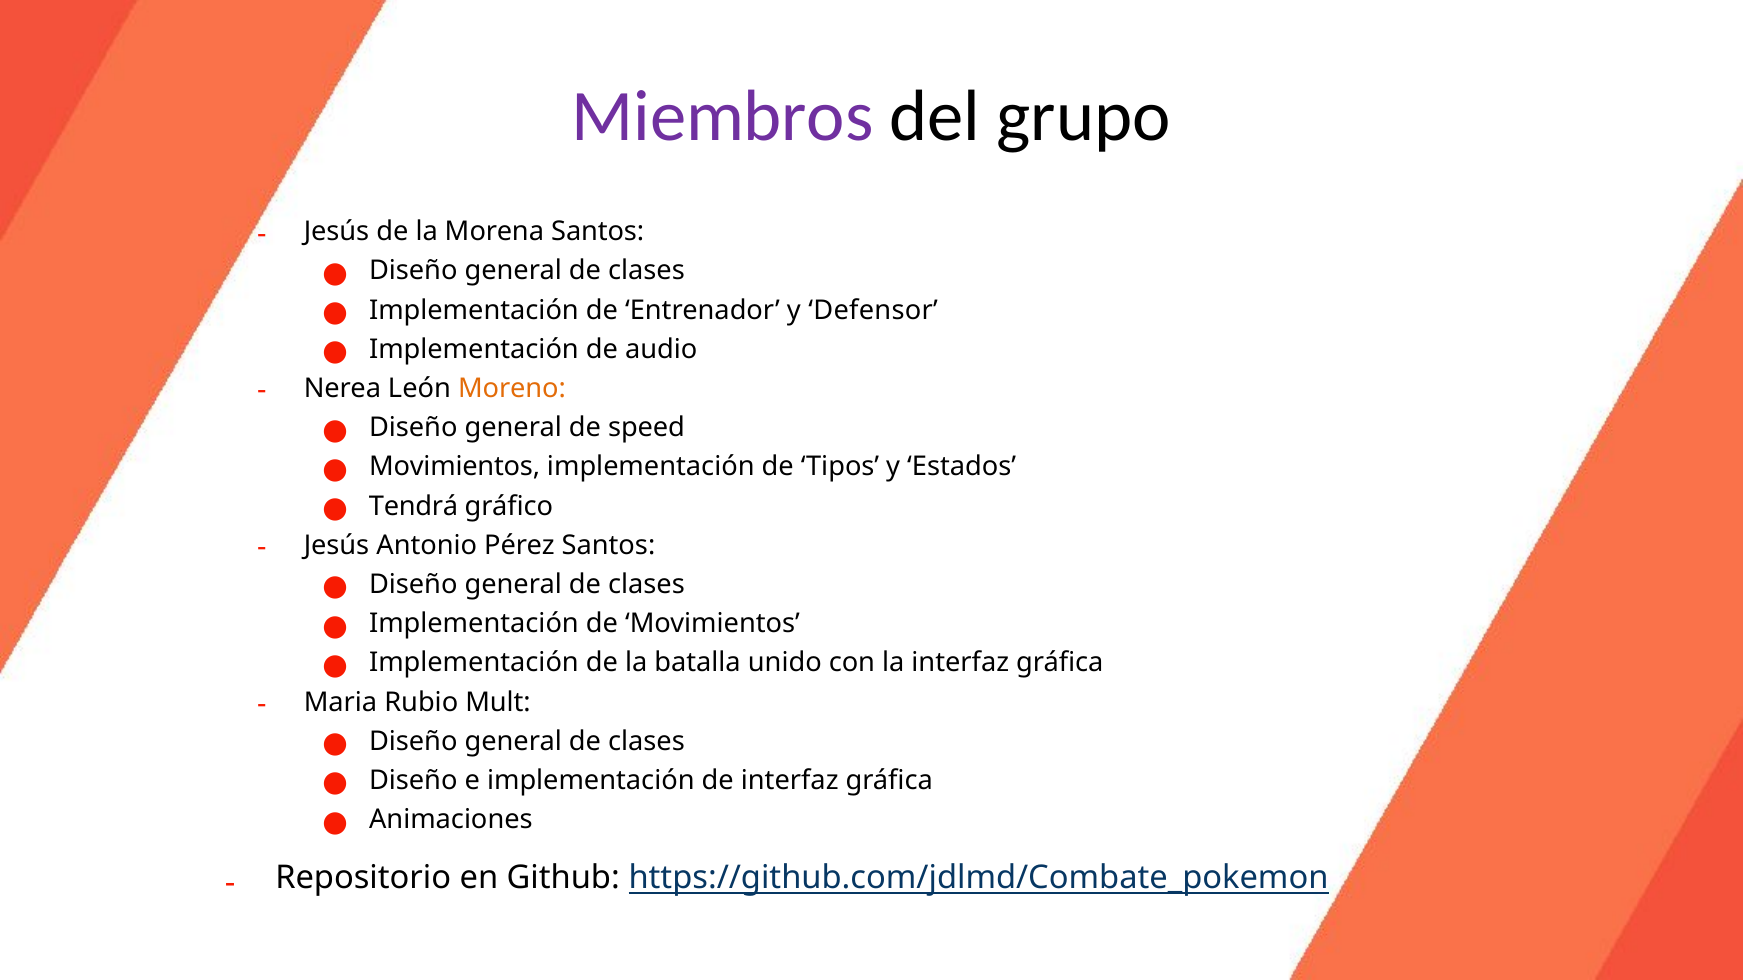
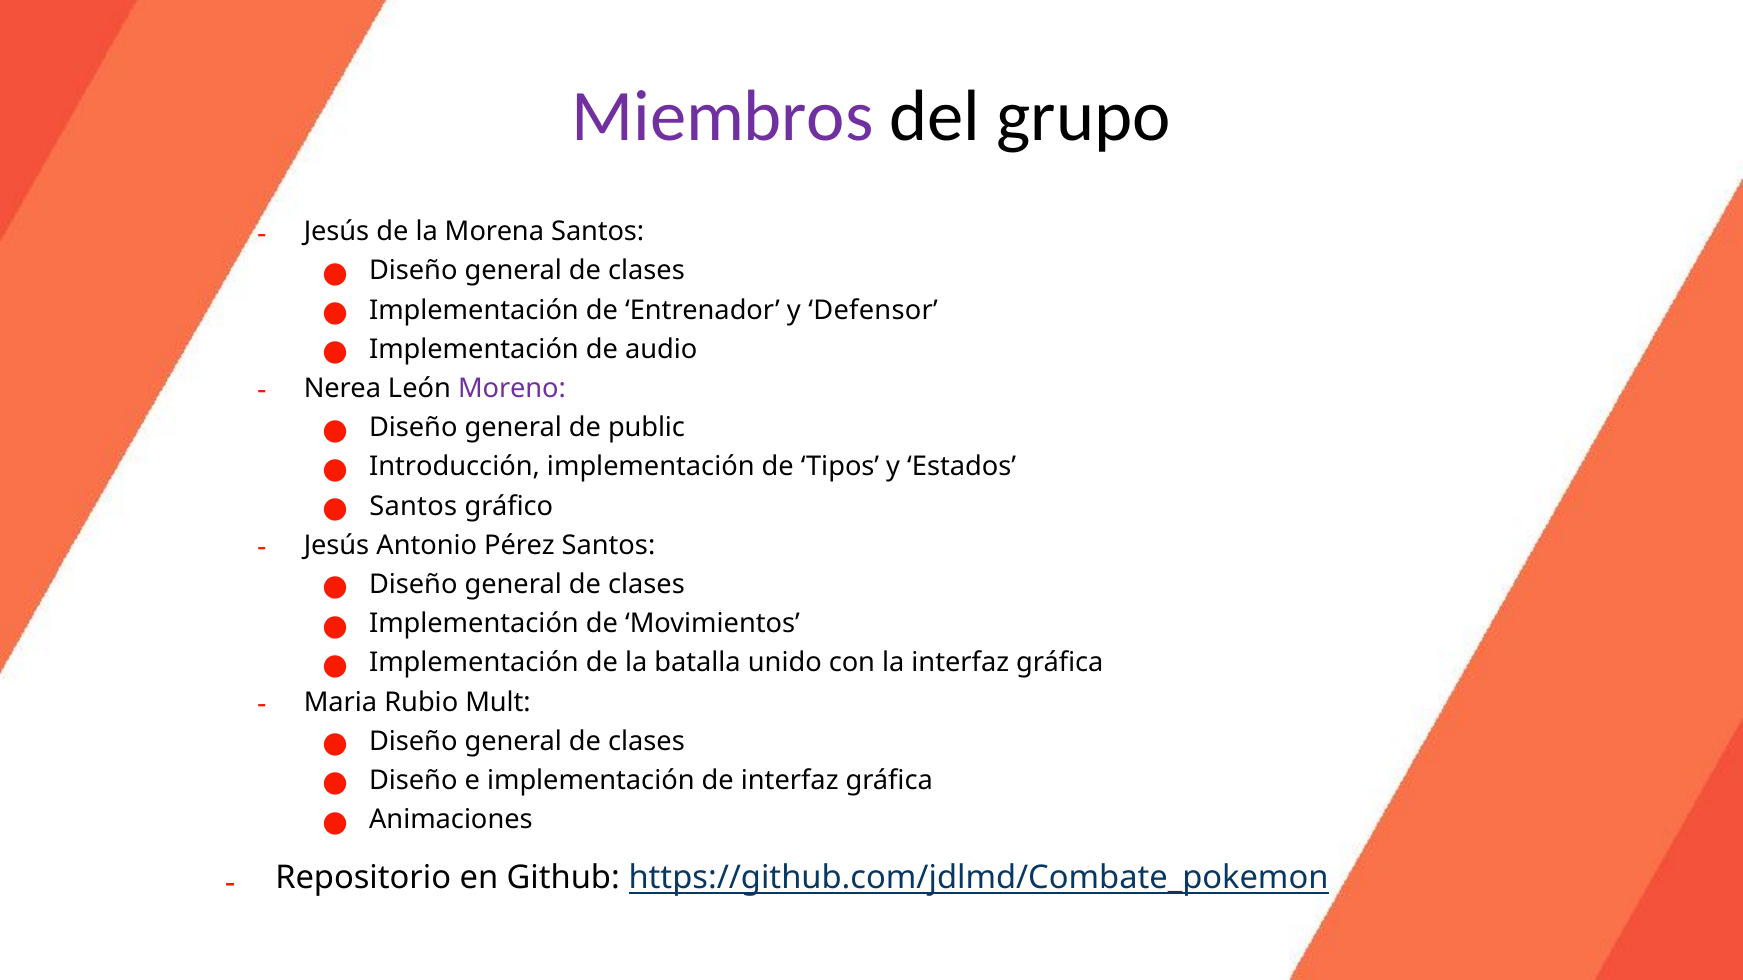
Moreno colour: orange -> purple (512, 389)
speed: speed -> public (647, 428)
Movimientos: Movimientos -> Introducción (454, 467)
Tendrá: Tendrá -> Santos (413, 506)
